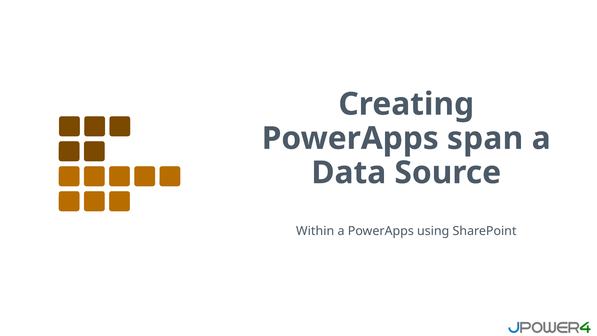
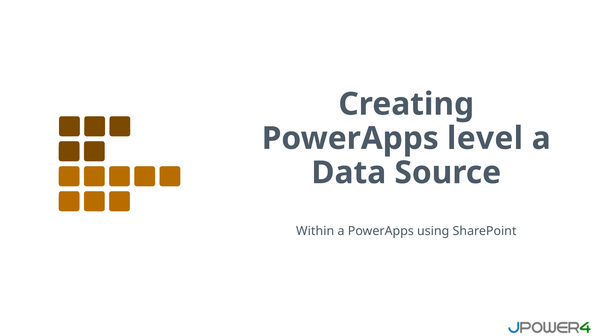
span: span -> level (485, 138)
